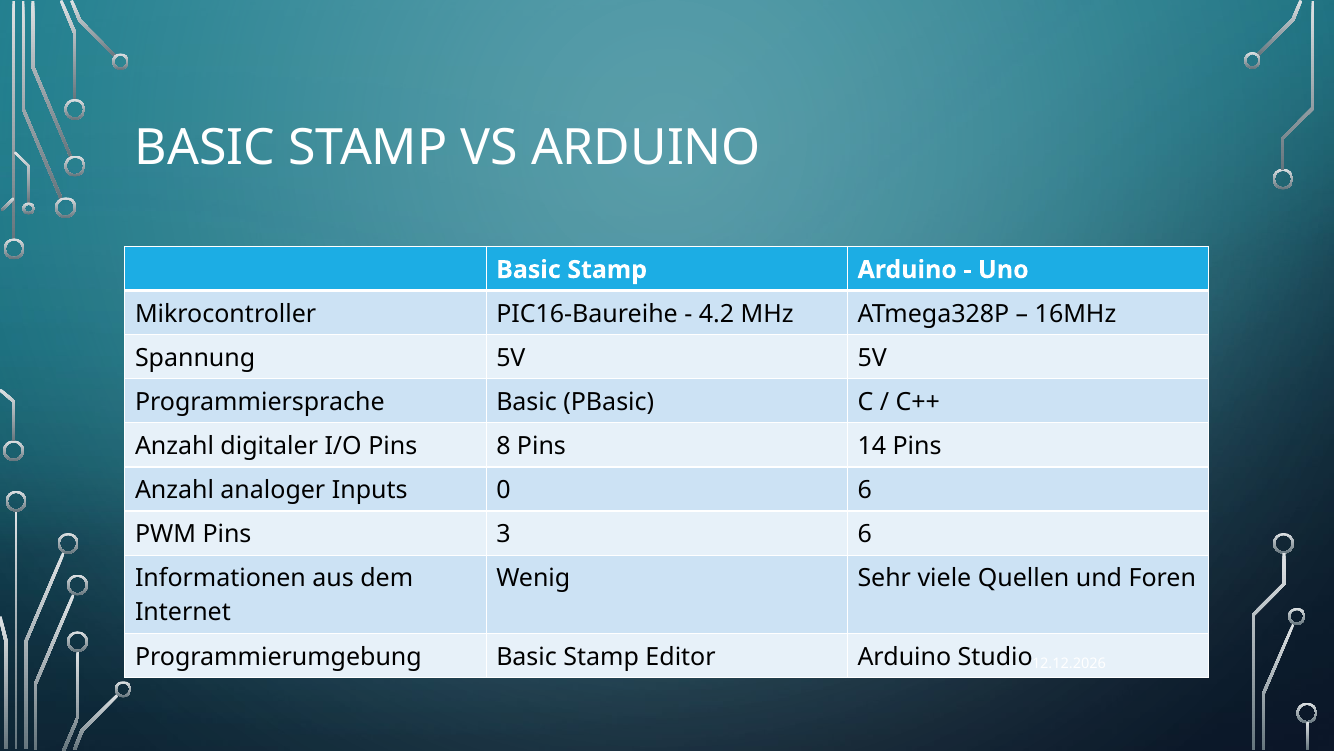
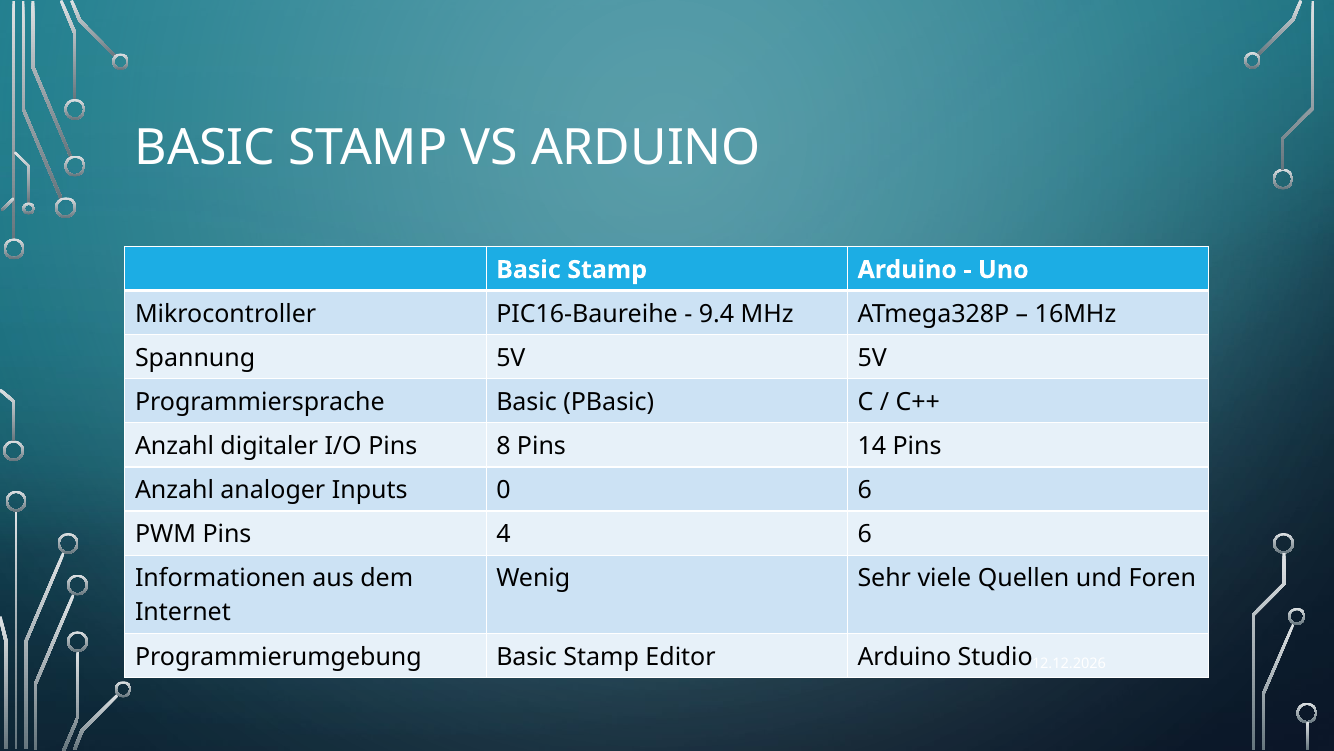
4.2: 4.2 -> 9.4 (717, 314)
3: 3 -> 4 (503, 534)
